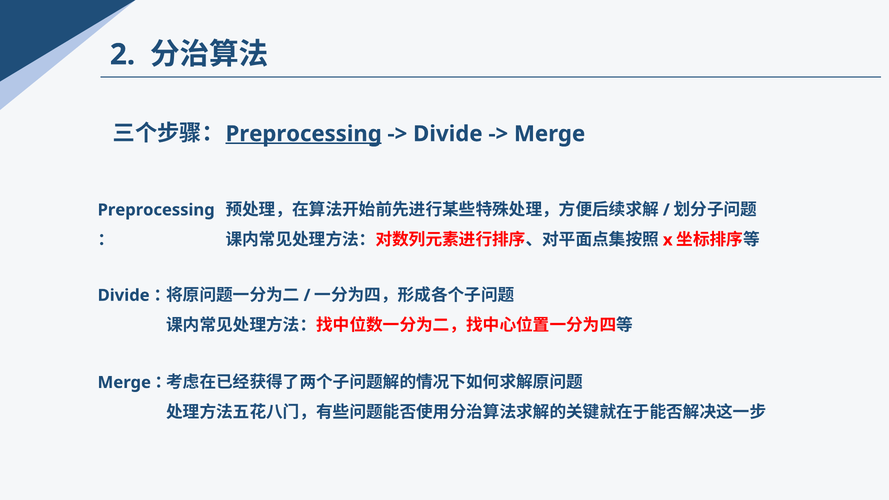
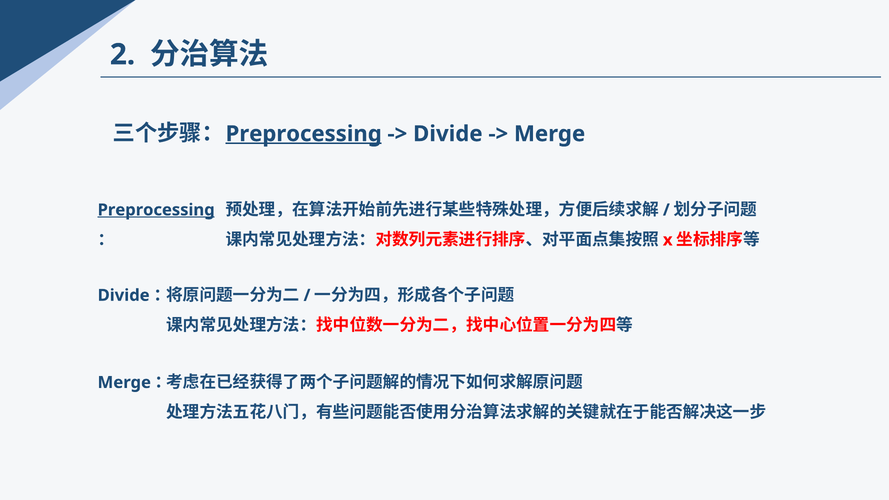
Preprocessing underline: none -> present (156, 210)
